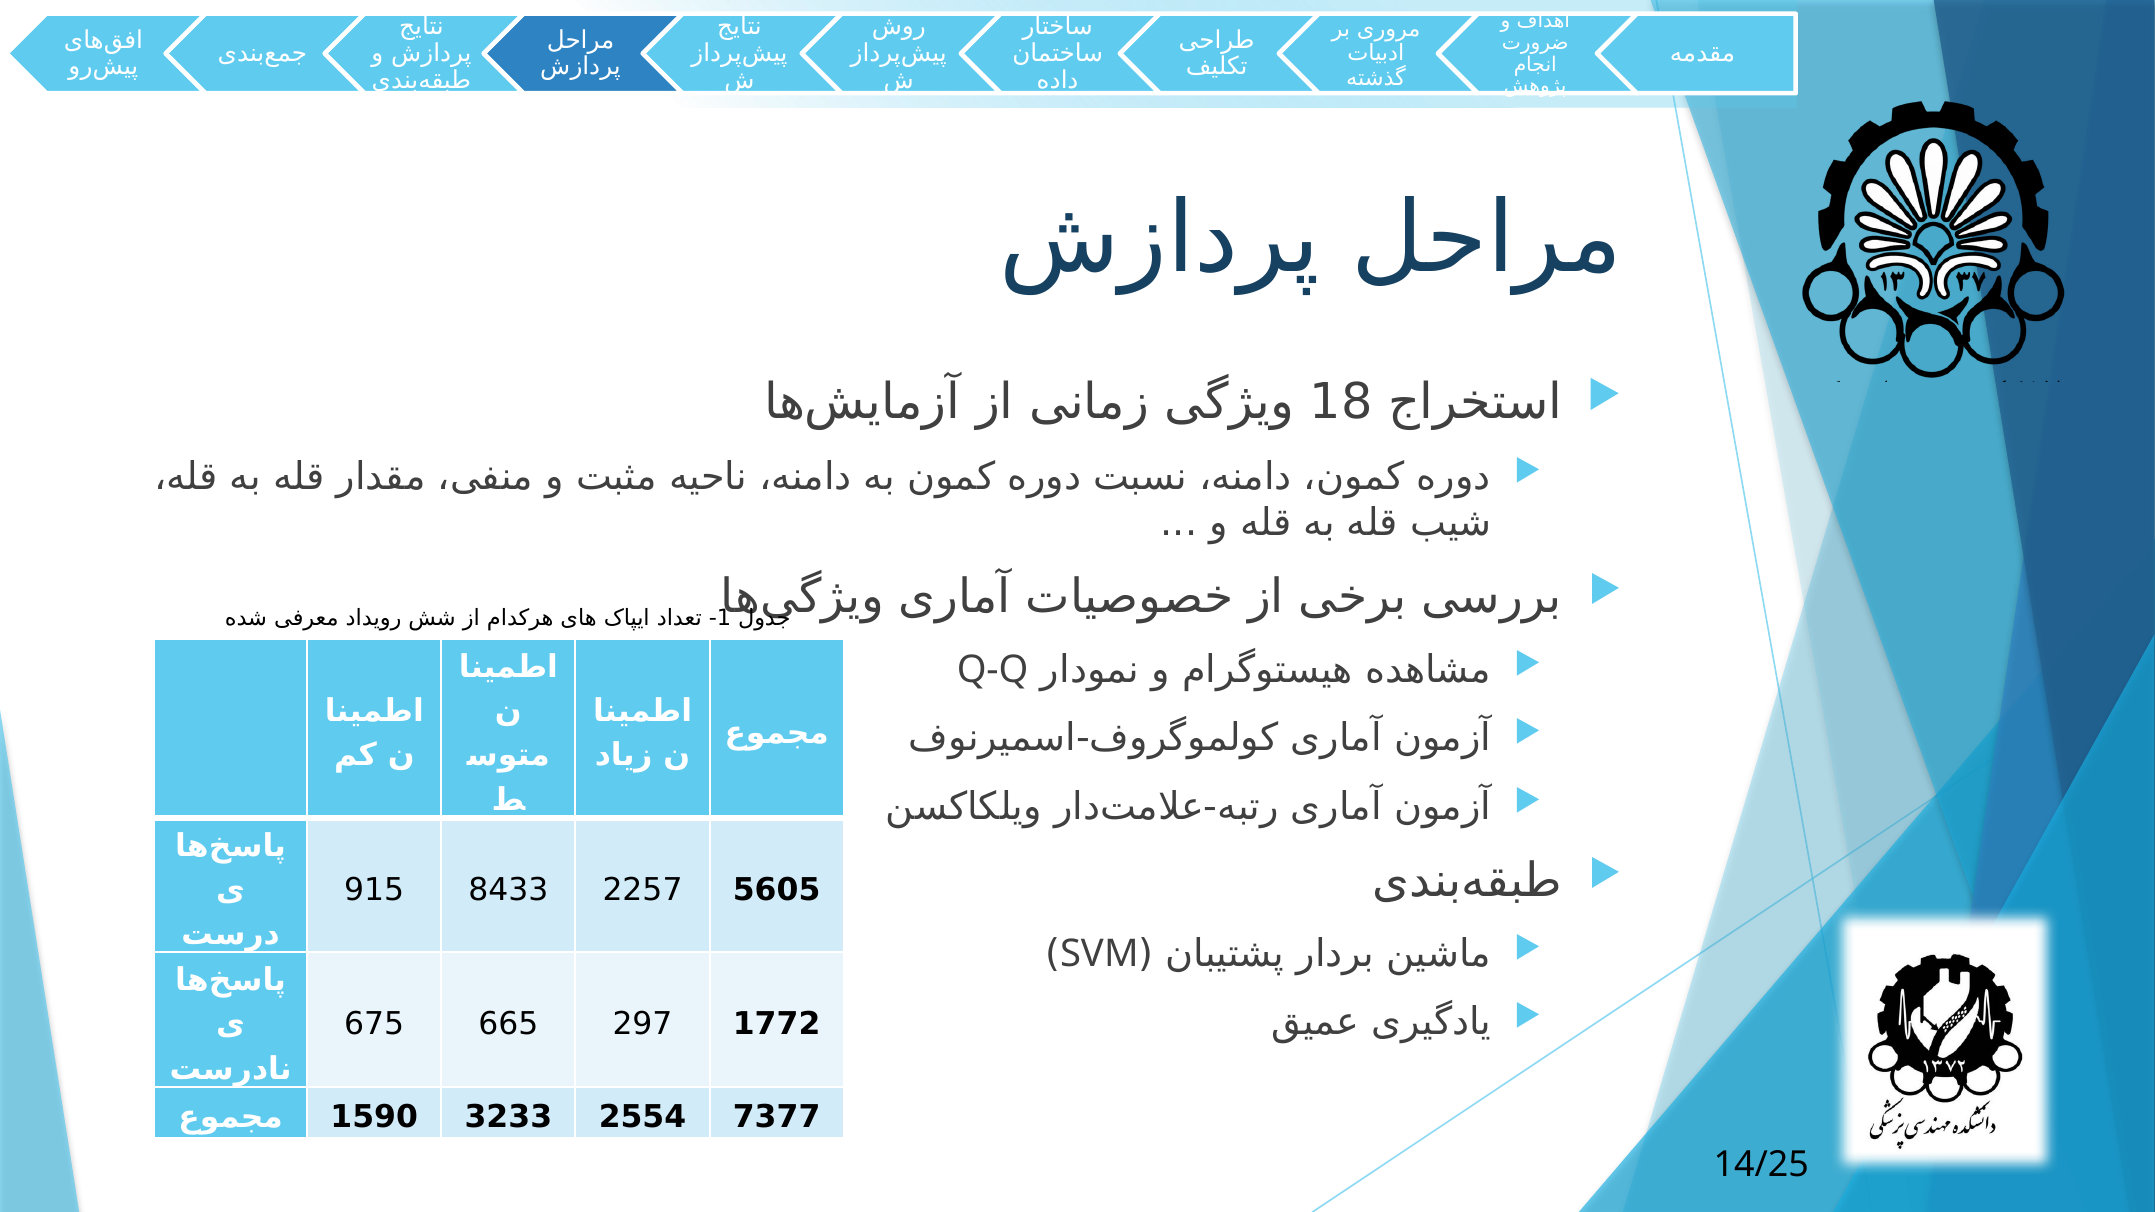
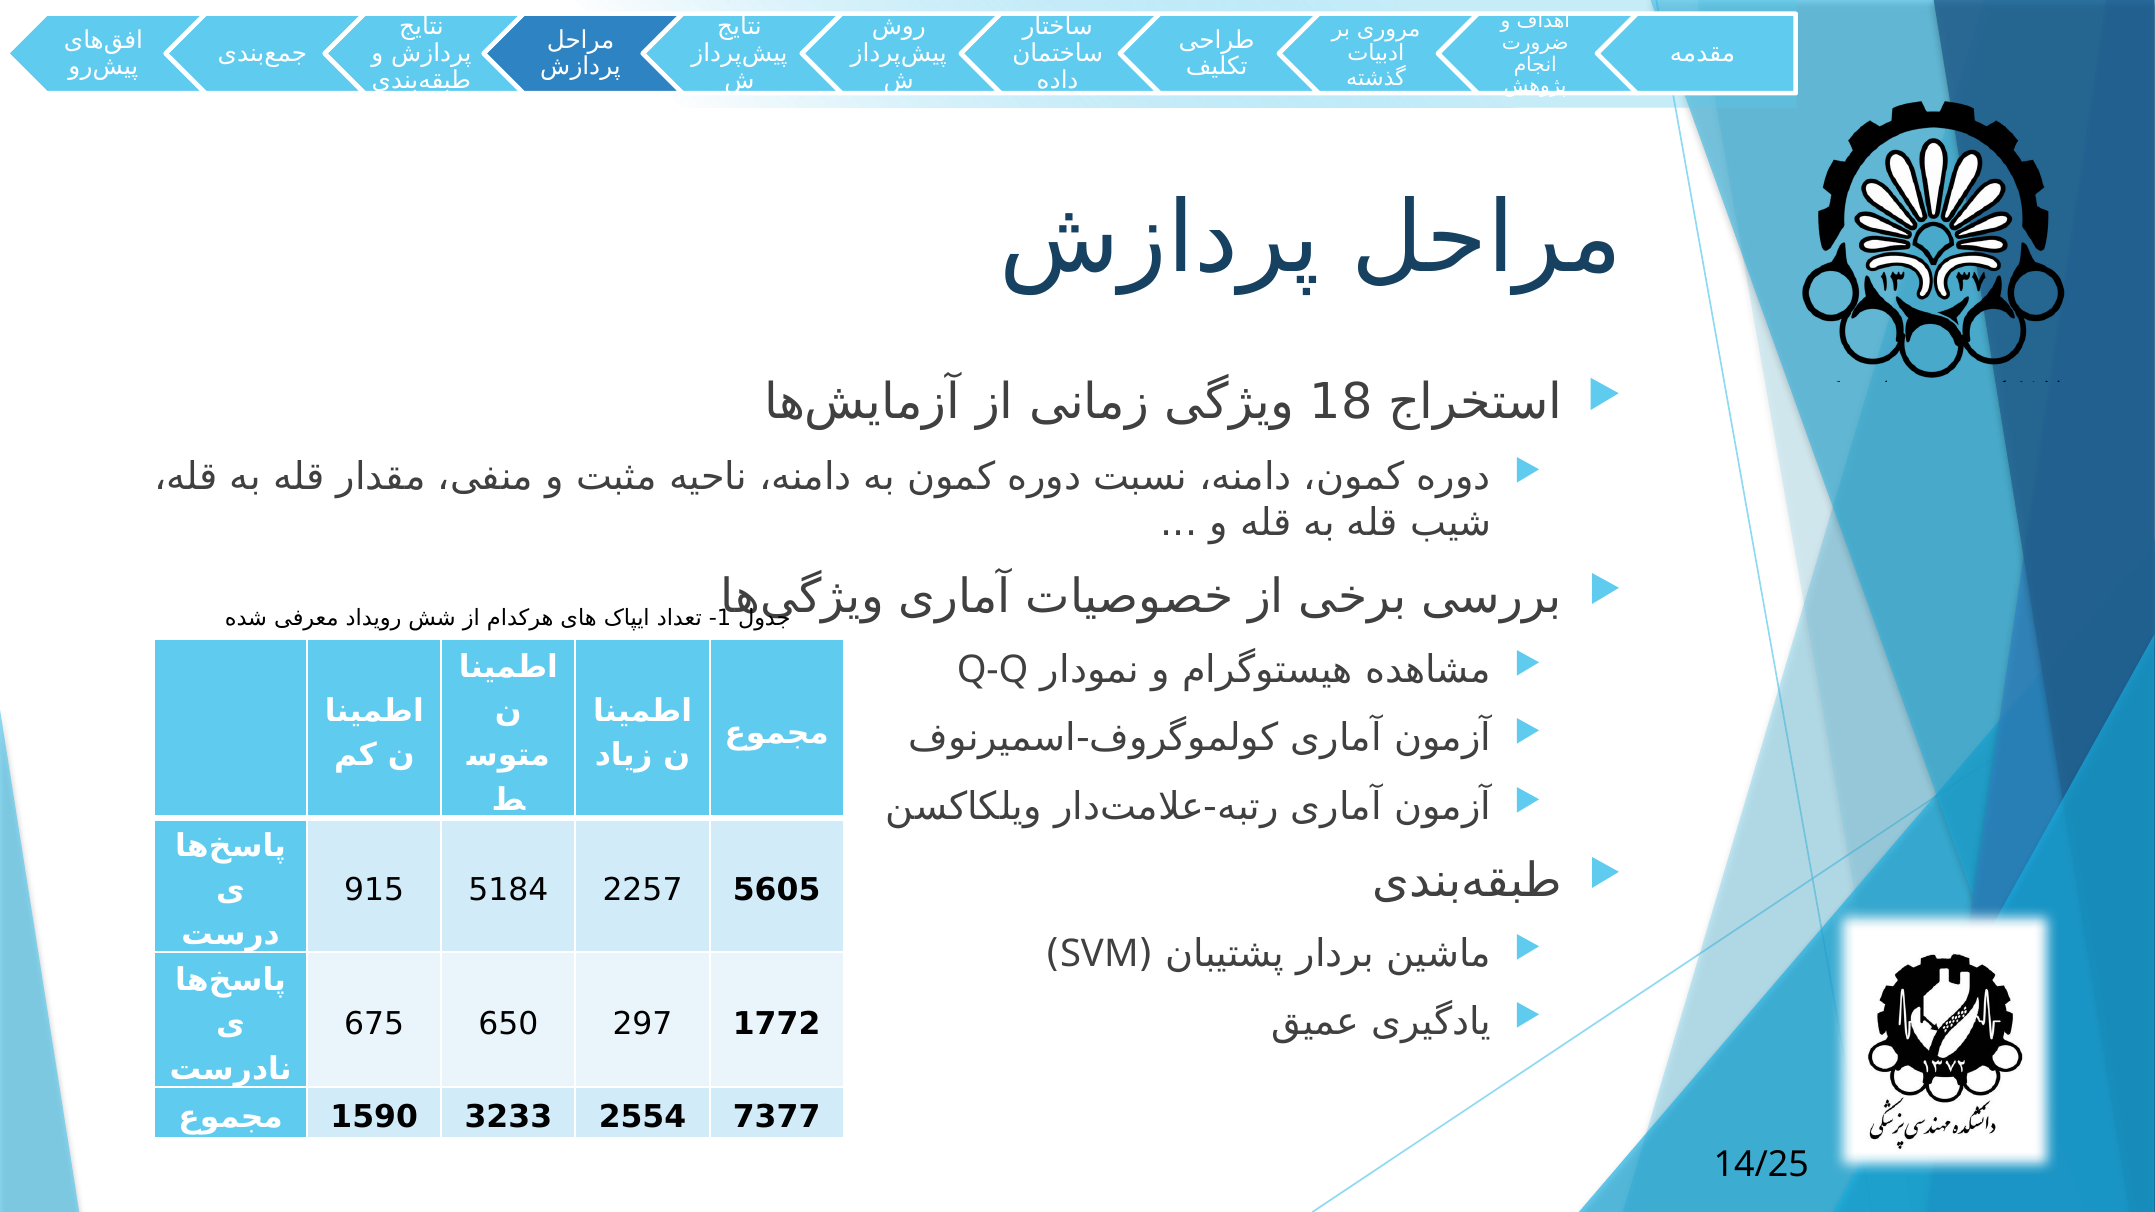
8433: 8433 -> 5184 (508, 890)
665: 665 -> 650 (508, 1025)
